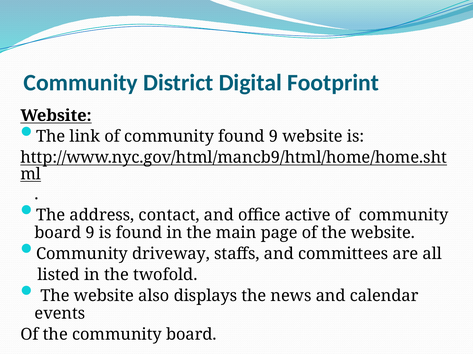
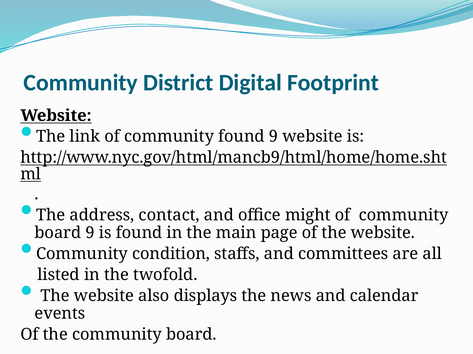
active: active -> might (308, 215)
driveway: driveway -> condition (171, 254)
